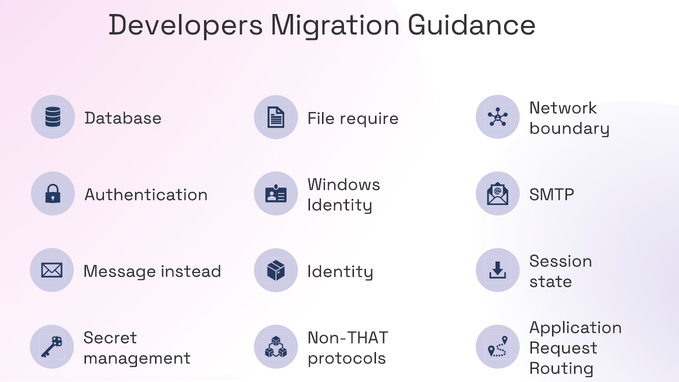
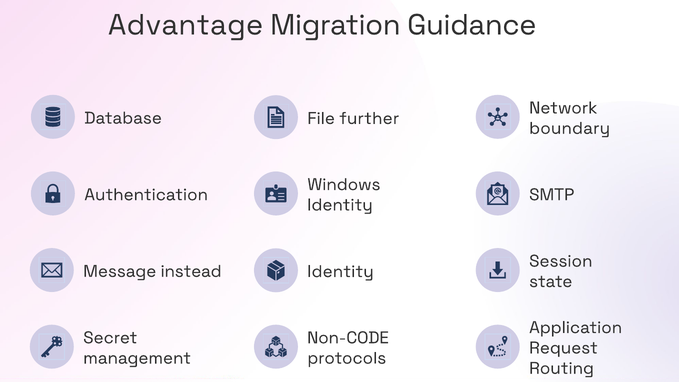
Developers: Developers -> Advantage (186, 25)
require: require -> further (369, 118)
Non-THAT: Non-THAT -> Non-CODE (348, 338)
